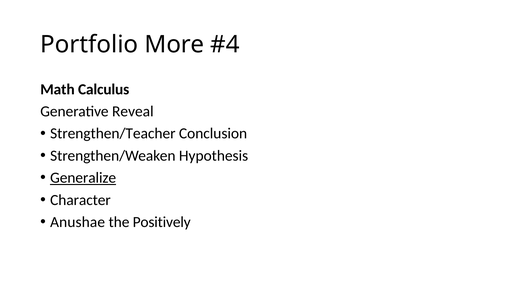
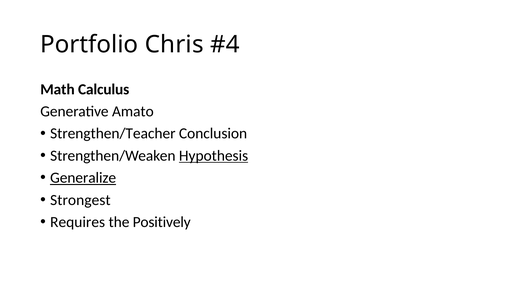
More: More -> Chris (174, 44)
Reveal: Reveal -> Amato (133, 111)
Hypothesis underline: none -> present (214, 156)
Character: Character -> Strongest (80, 200)
Anushae: Anushae -> Requires (78, 222)
